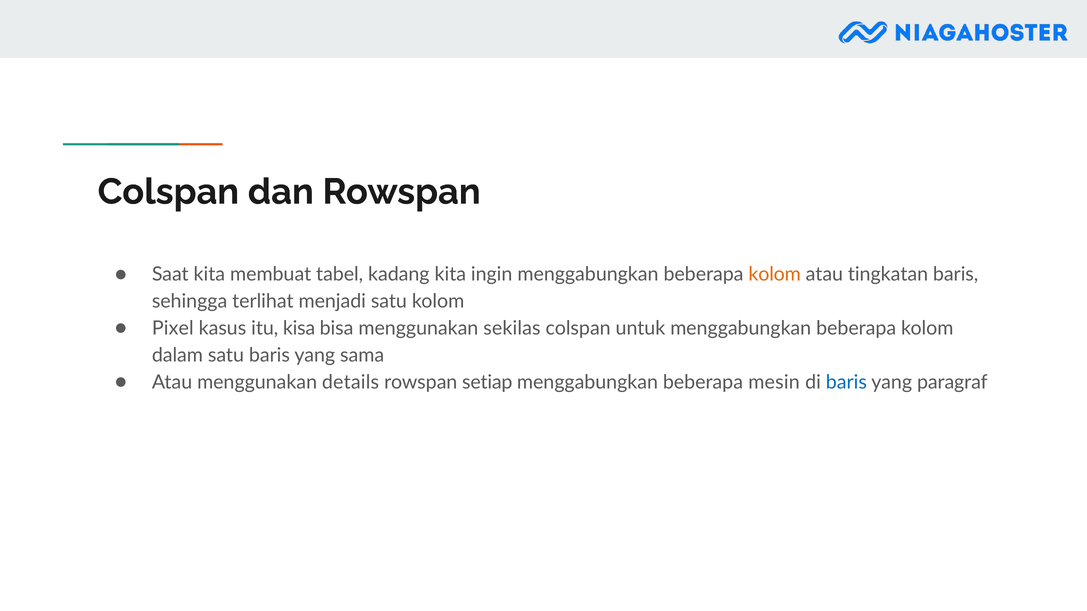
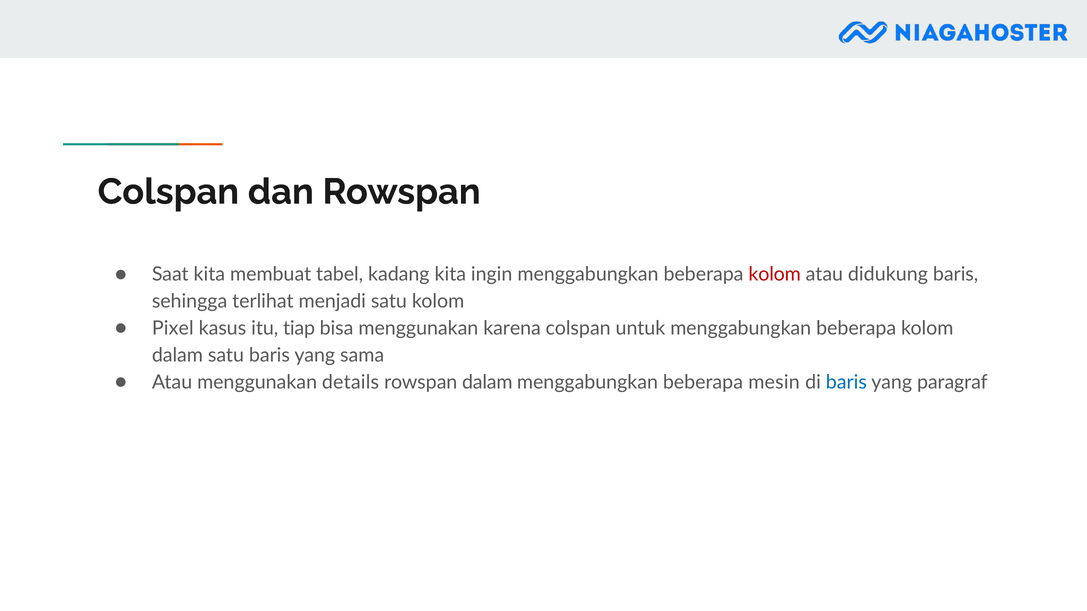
kolom colour: orange -> red (775, 275)
tingkatan: tingkatan -> didukung (888, 275)
kisa: kisa -> tiap (299, 329)
sekilas: sekilas -> karena (512, 329)
rowspan setiap: setiap -> dalam (487, 382)
